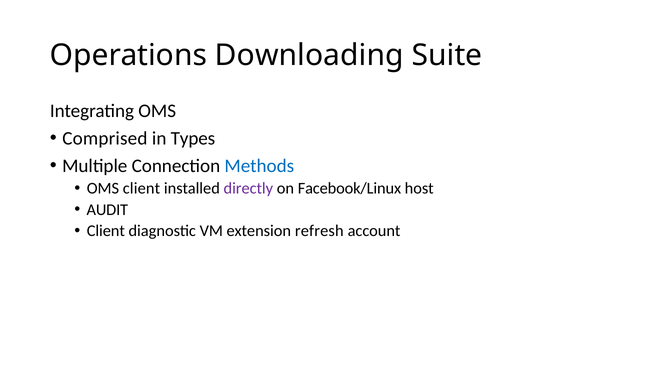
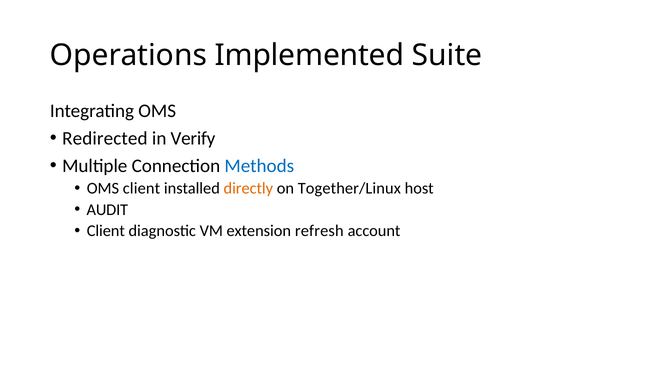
Downloading: Downloading -> Implemented (309, 55)
Comprised: Comprised -> Redirected (105, 138)
Types: Types -> Verify (193, 138)
directly colour: purple -> orange (248, 188)
Facebook/Linux: Facebook/Linux -> Together/Linux (349, 188)
